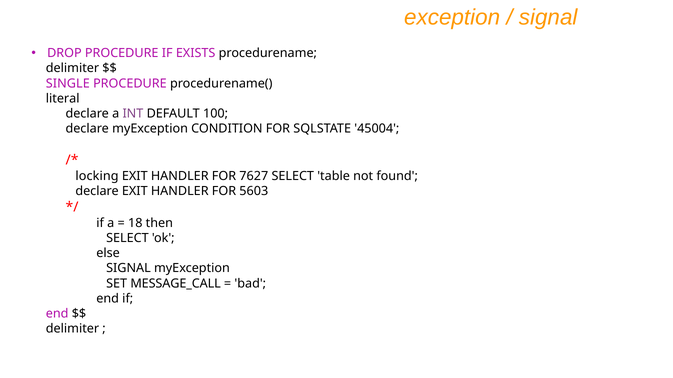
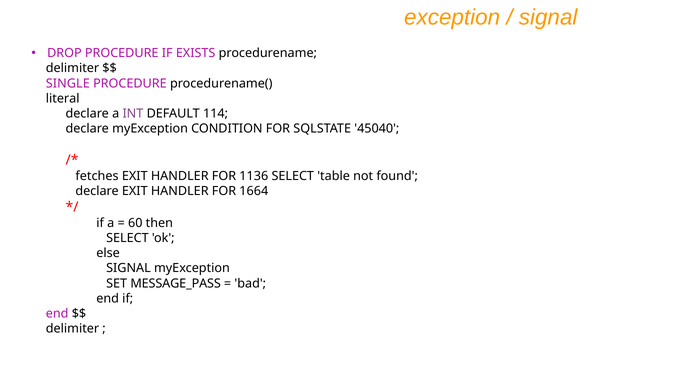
100: 100 -> 114 (216, 114)
45004: 45004 -> 45040 (377, 129)
locking: locking -> fetches (97, 176)
7627: 7627 -> 1136 (254, 176)
5603: 5603 -> 1664 (254, 191)
18: 18 -> 60 (135, 223)
MESSAGE_CALL: MESSAGE_CALL -> MESSAGE_PASS (176, 284)
